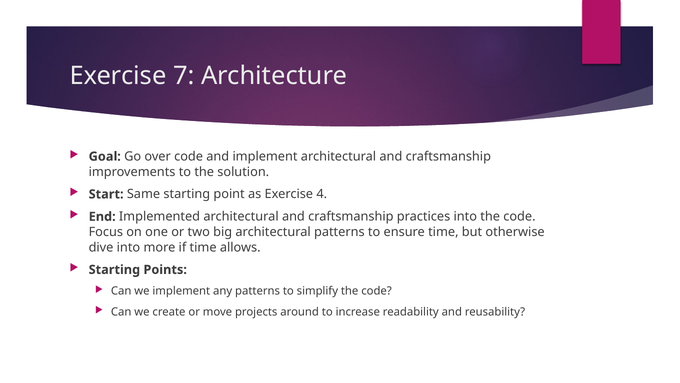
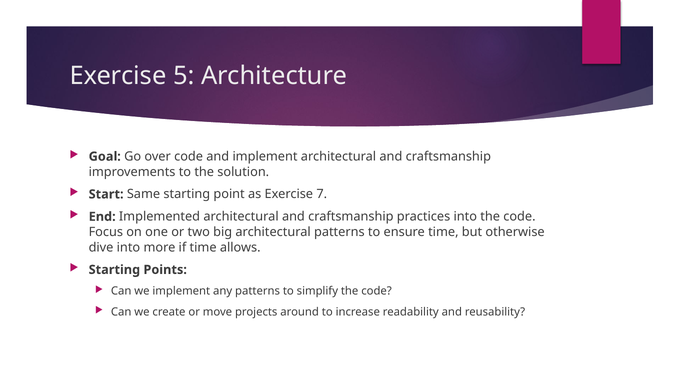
7: 7 -> 5 (184, 76)
4: 4 -> 7 (322, 194)
